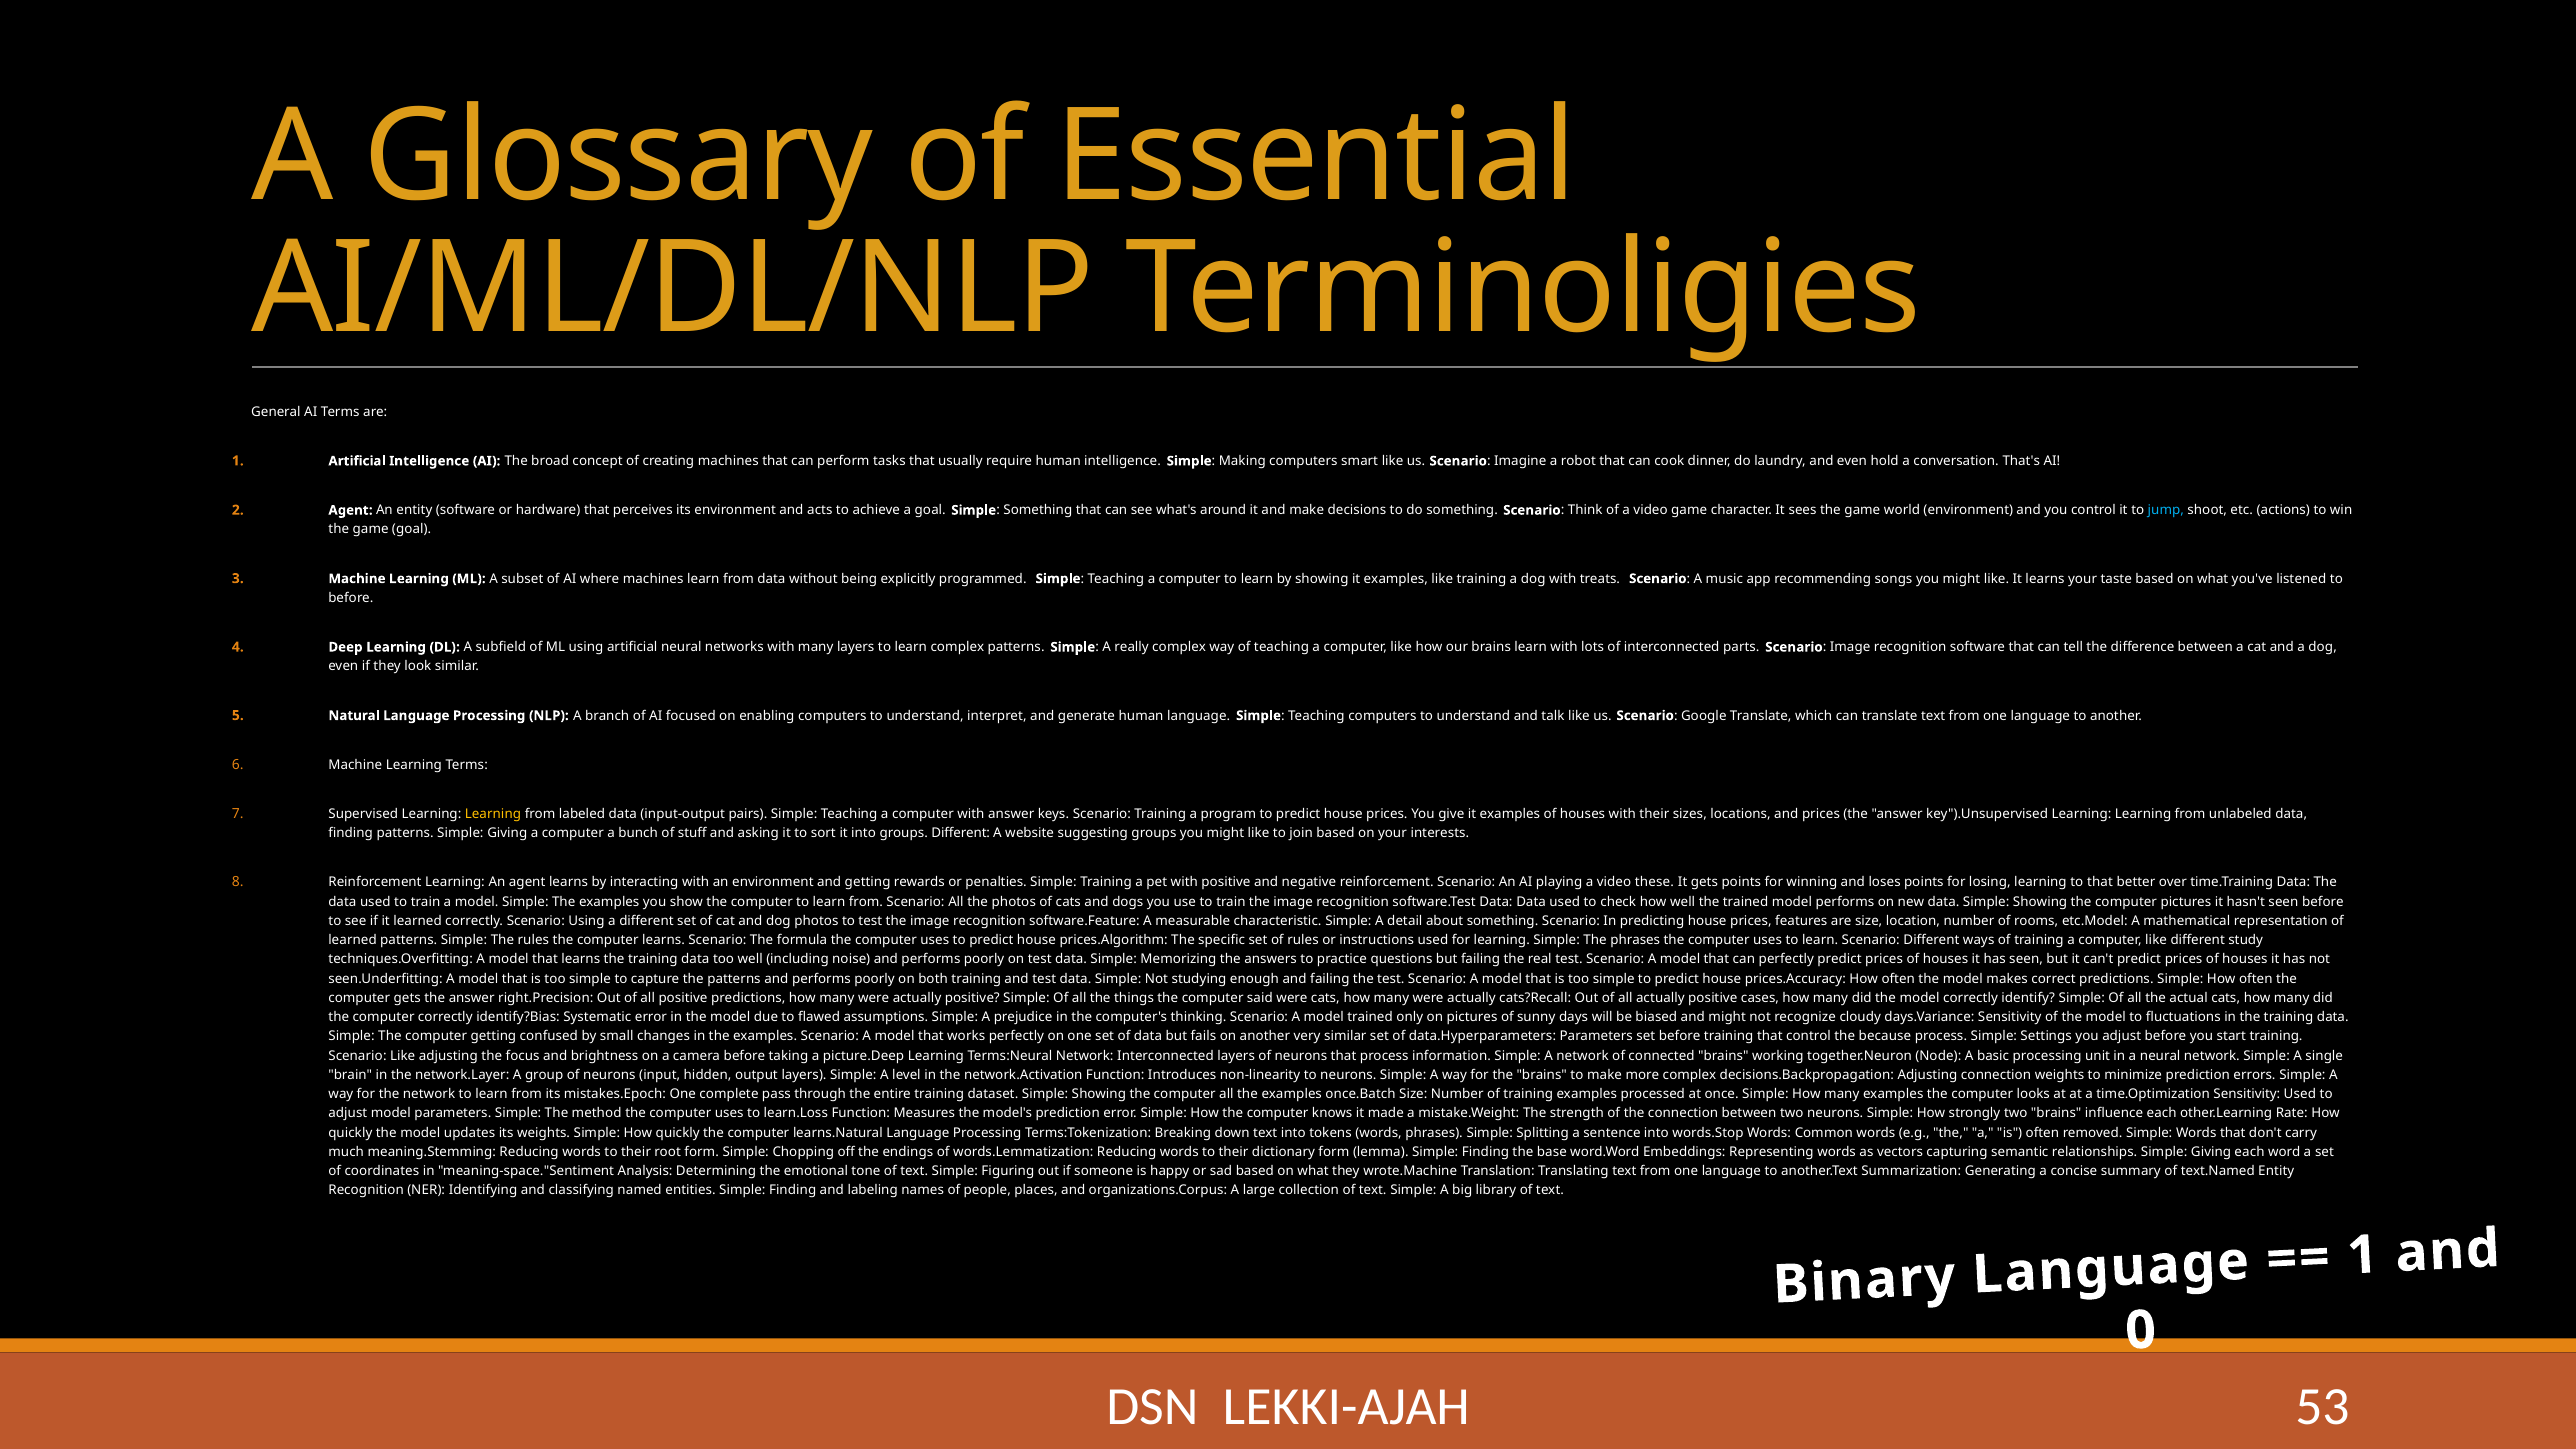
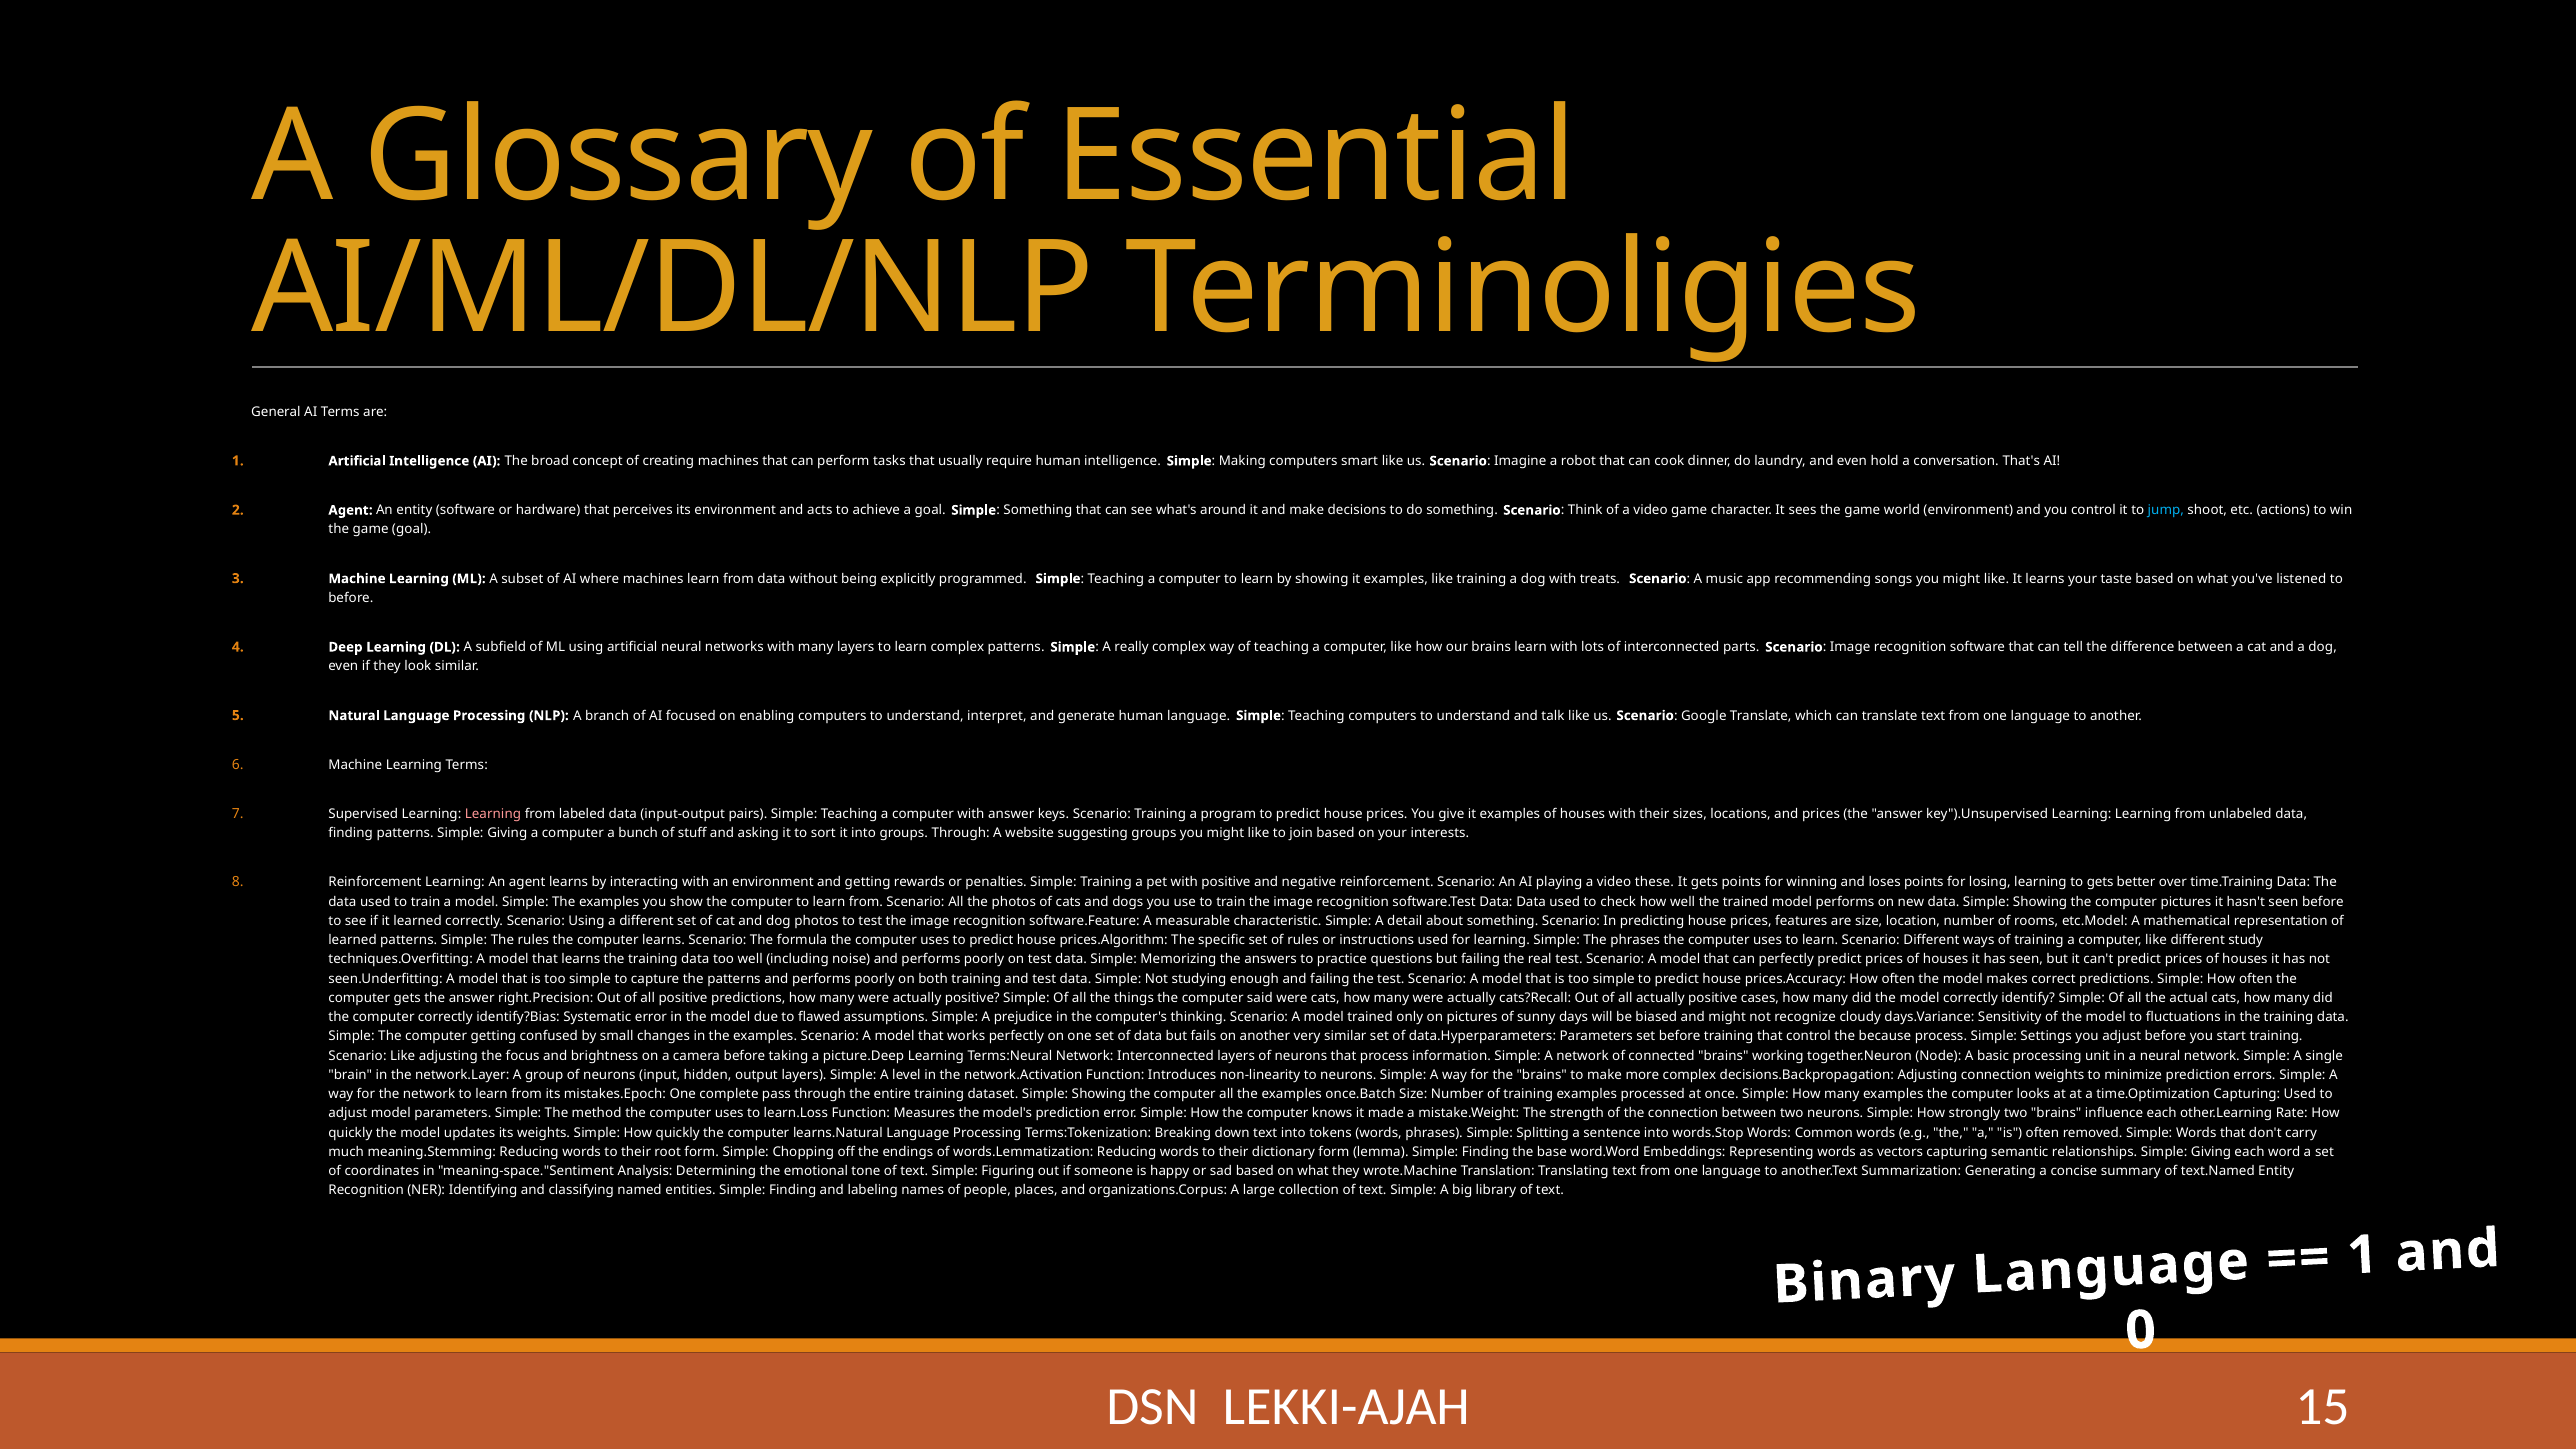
Learning colour: yellow -> pink (493, 814)
groups Different: Different -> Through (961, 833)
to that: that -> gets (2100, 882)
time.Optimization Sensitivity: Sensitivity -> Capturing (2247, 1094)
53: 53 -> 15 (2322, 1406)
